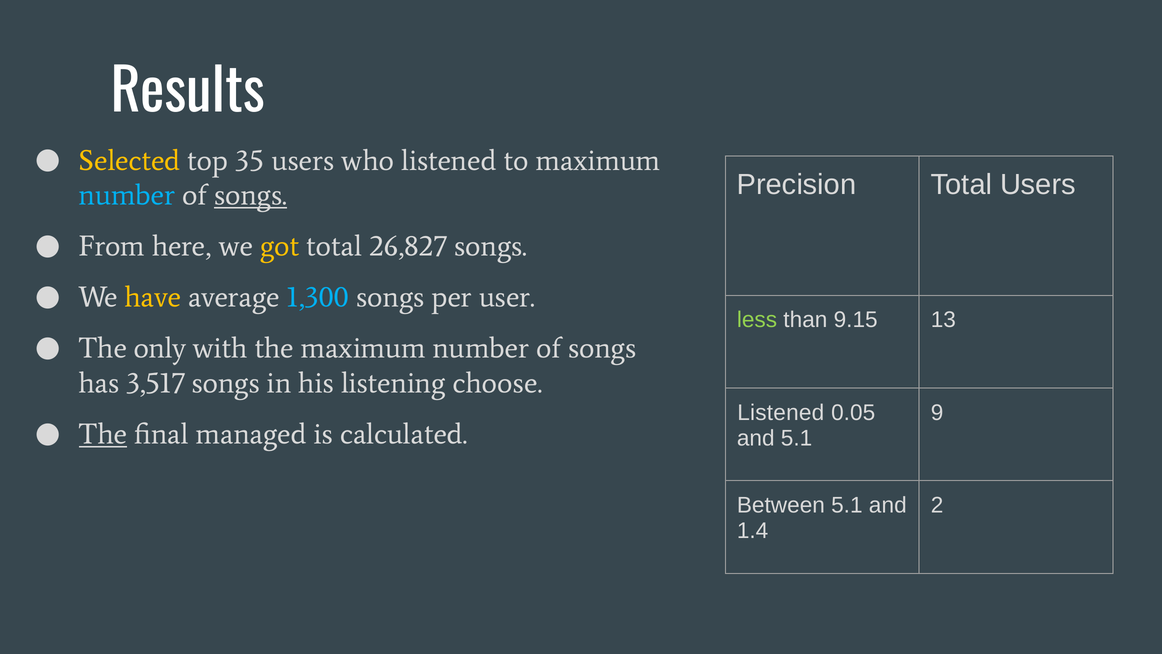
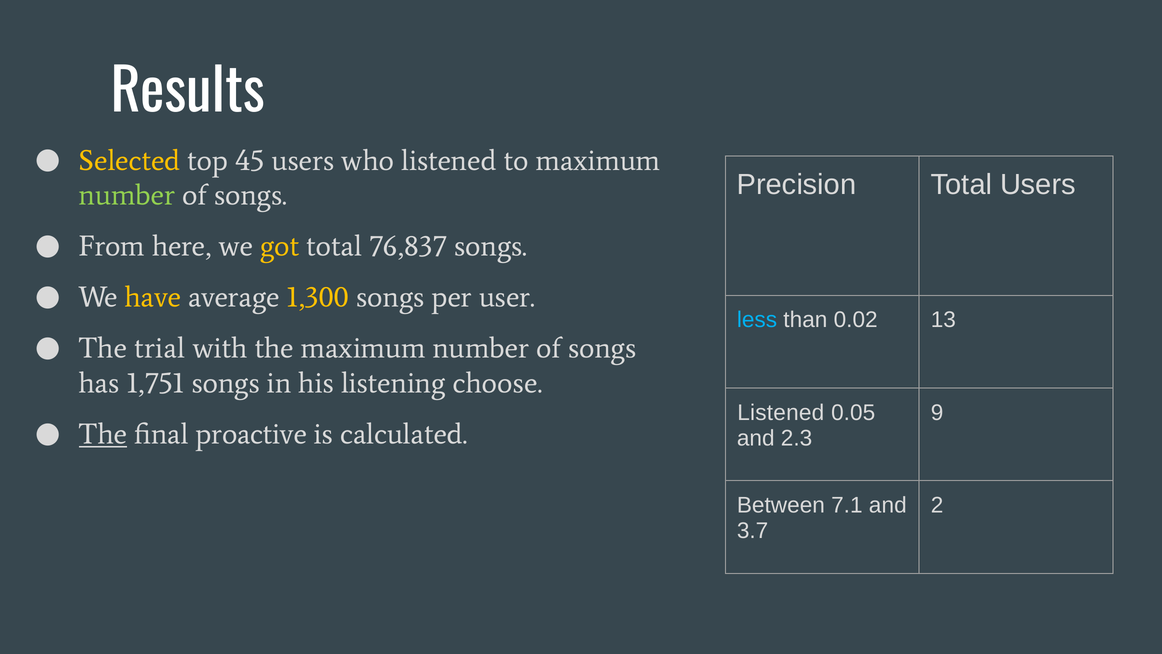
35: 35 -> 45 (250, 160)
number colour: light blue -> light green (127, 195)
songs underline: present -> none (251, 195)
26,827: 26,827 -> 76,837 (408, 246)
1,300 colour: light blue -> yellow (318, 297)
less colour: light green -> light blue (757, 320)
9.15: 9.15 -> 0.02 (856, 320)
only: only -> trial (160, 348)
3,517: 3,517 -> 1,751 (156, 383)
managed: managed -> proactive (251, 434)
and 5.1: 5.1 -> 2.3 (797, 438)
Between 5.1: 5.1 -> 7.1 (847, 505)
1.4: 1.4 -> 3.7 (753, 530)
